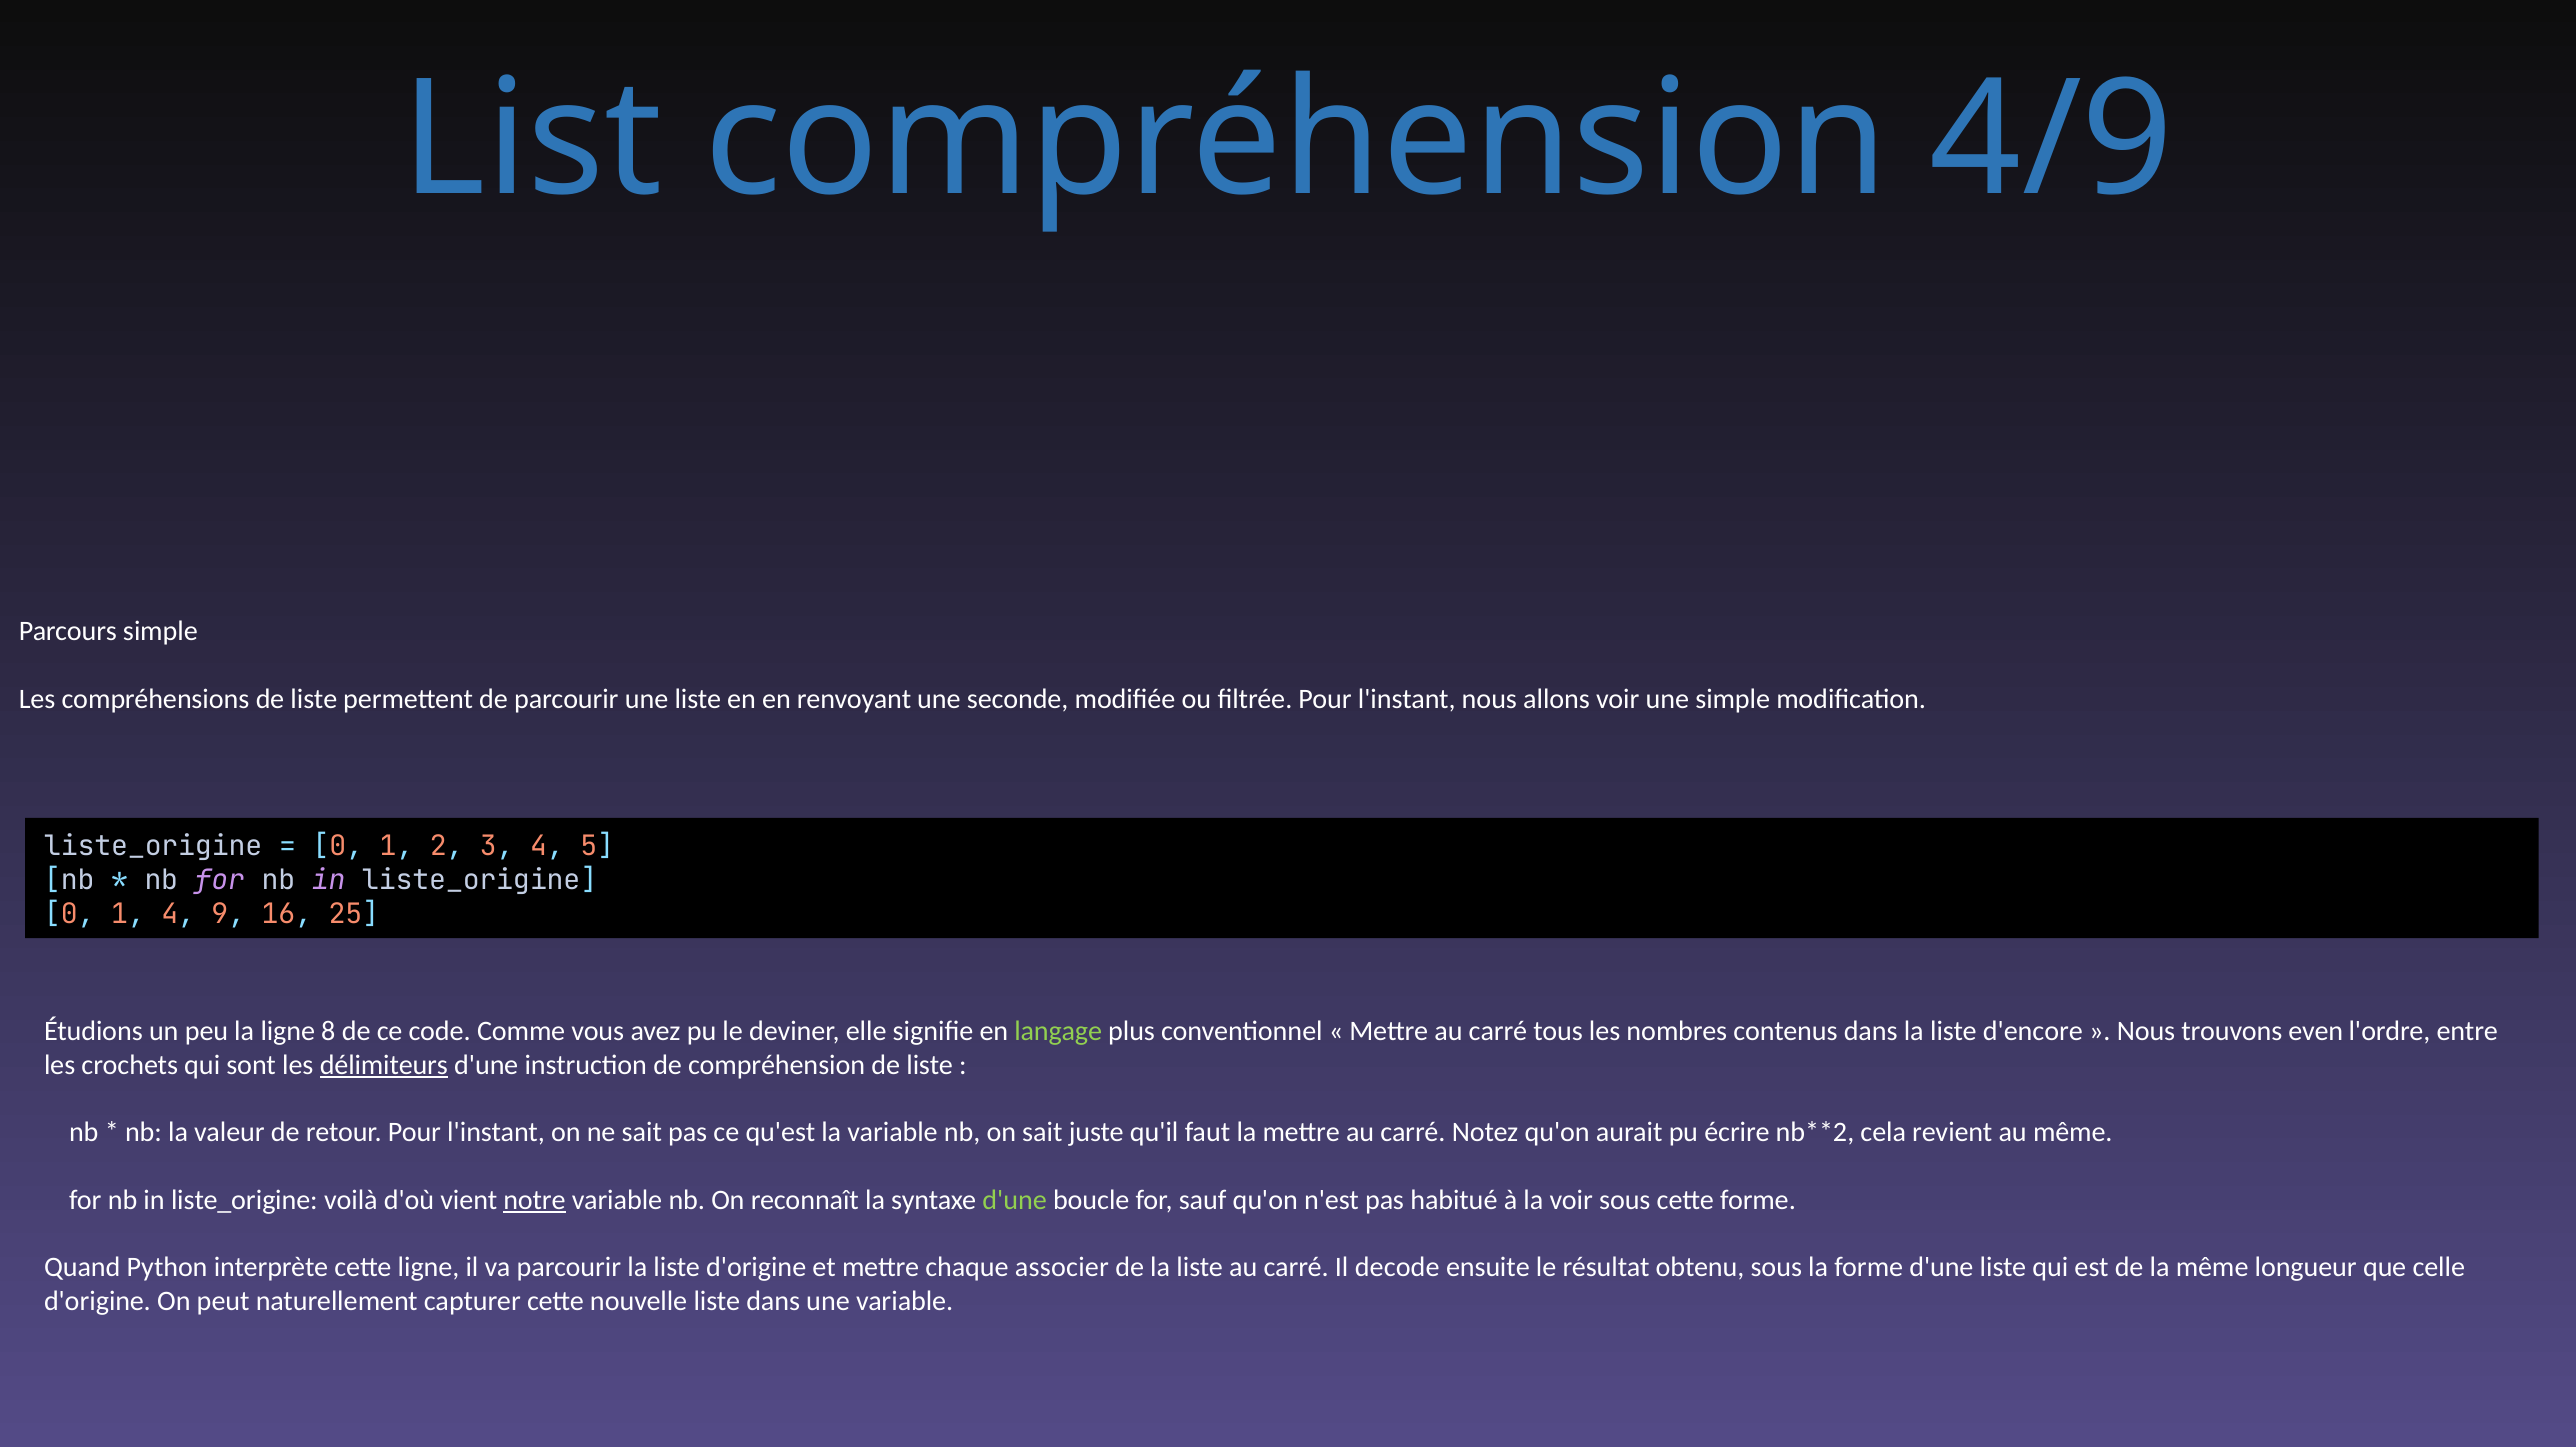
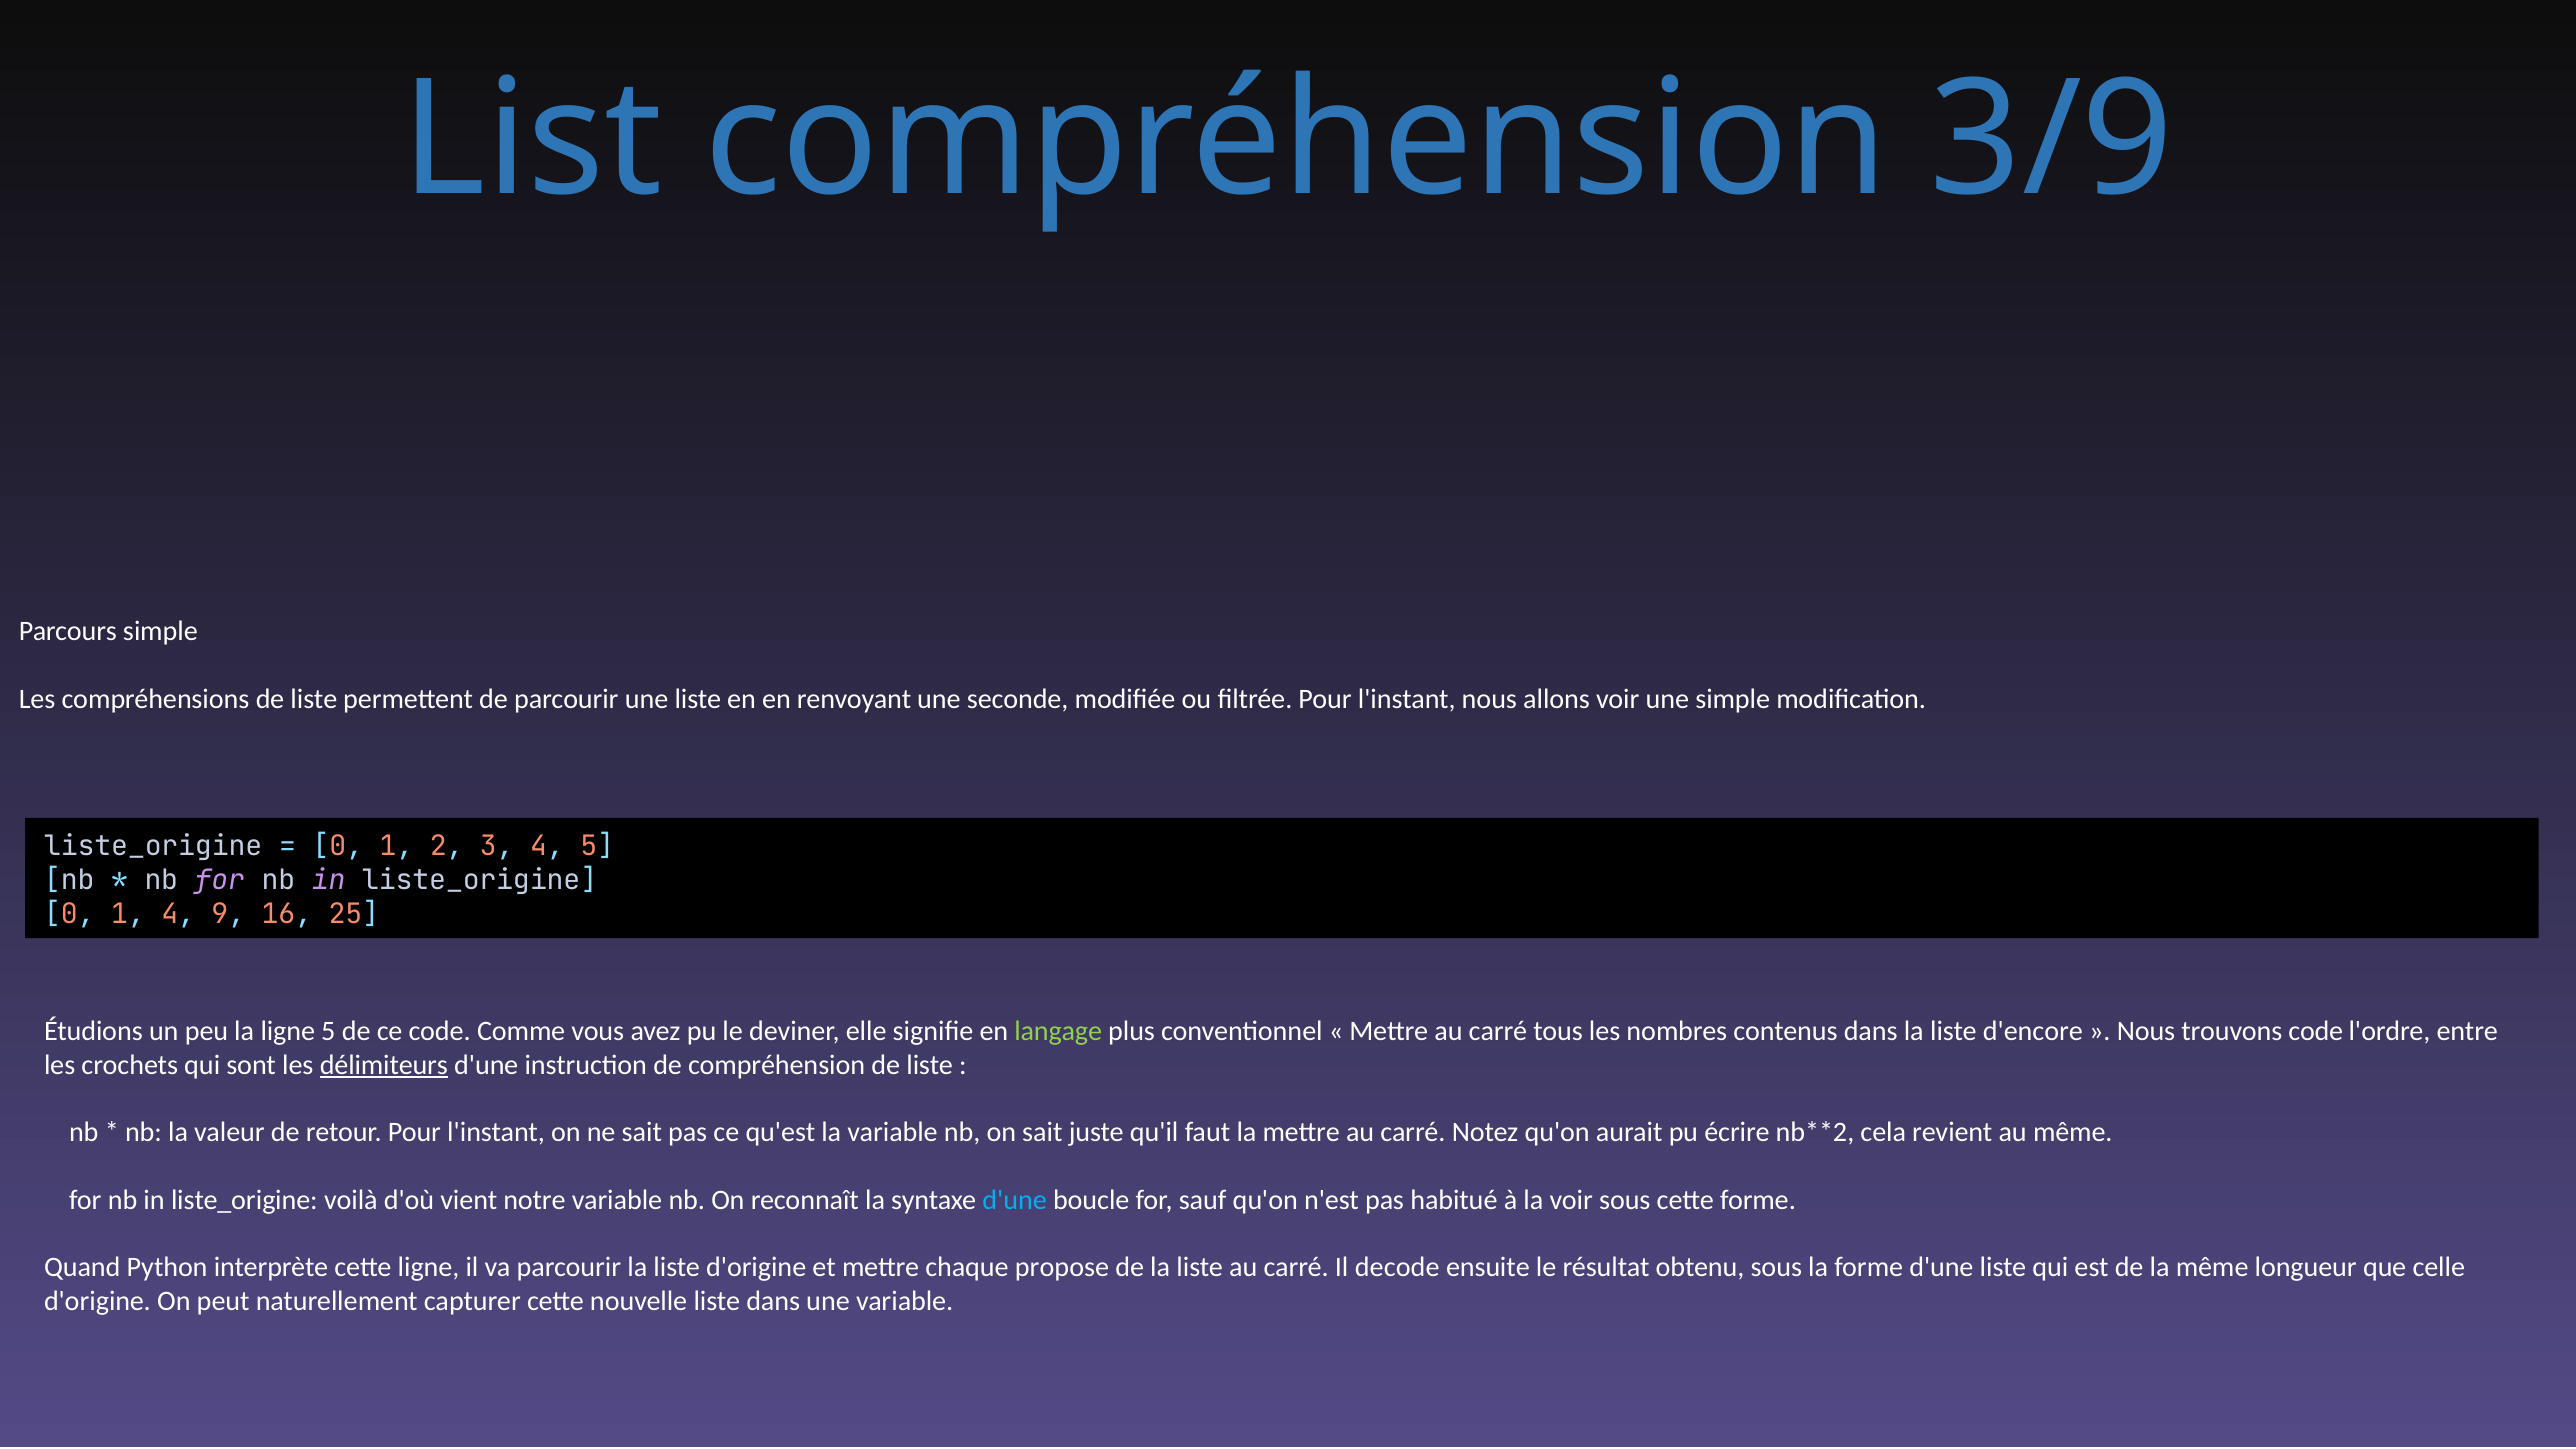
4/9: 4/9 -> 3/9 (2052, 141)
ligne 8: 8 -> 5 (328, 1031)
trouvons even: even -> code (2316, 1031)
notre underline: present -> none (534, 1200)
d'une colour: light green -> light blue (1015, 1200)
associer: associer -> propose (1062, 1267)
